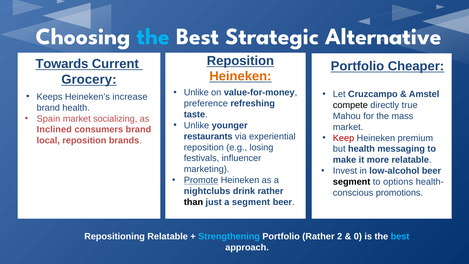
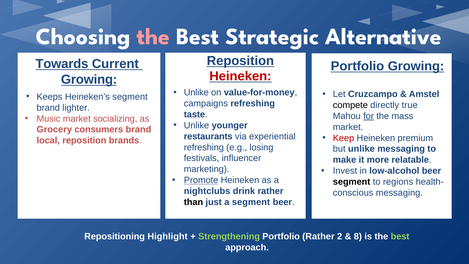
the colour: light blue -> pink (153, 36)
Portfolio Cheaper: Cheaper -> Growing (416, 66)
Heineken colour: orange -> red (240, 76)
Grocery: Grocery -> Growing (89, 79)
Heineken’s increase: increase -> segment (130, 97)
preference: preference -> campaigns (206, 103)
brand health: health -> lighter (76, 108)
for underline: none -> present (369, 116)
Spain: Spain -> Music (49, 119)
Inclined: Inclined -> Grocery (54, 130)
reposition: reposition -> refreshing (204, 147)
but health: health -> unlike (361, 149)
options: options -> regions (398, 182)
promotions: promotions -> messaging (399, 193)
Repositioning Relatable: Relatable -> Highlight (168, 236)
Strengthening colour: light blue -> light green (229, 236)
0: 0 -> 8 (358, 236)
best colour: light blue -> light green (400, 236)
